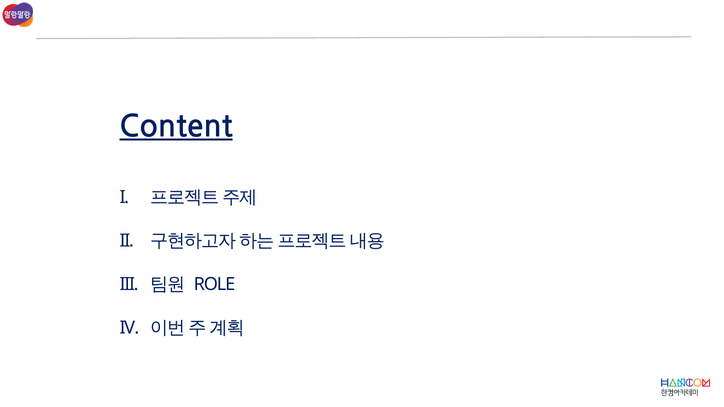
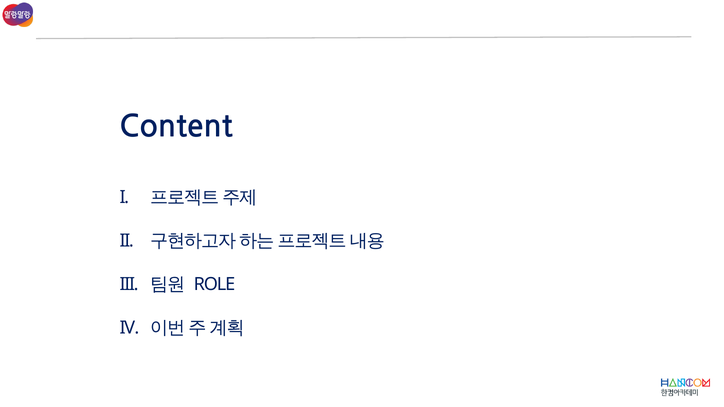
Content underline: present -> none (176, 127)
